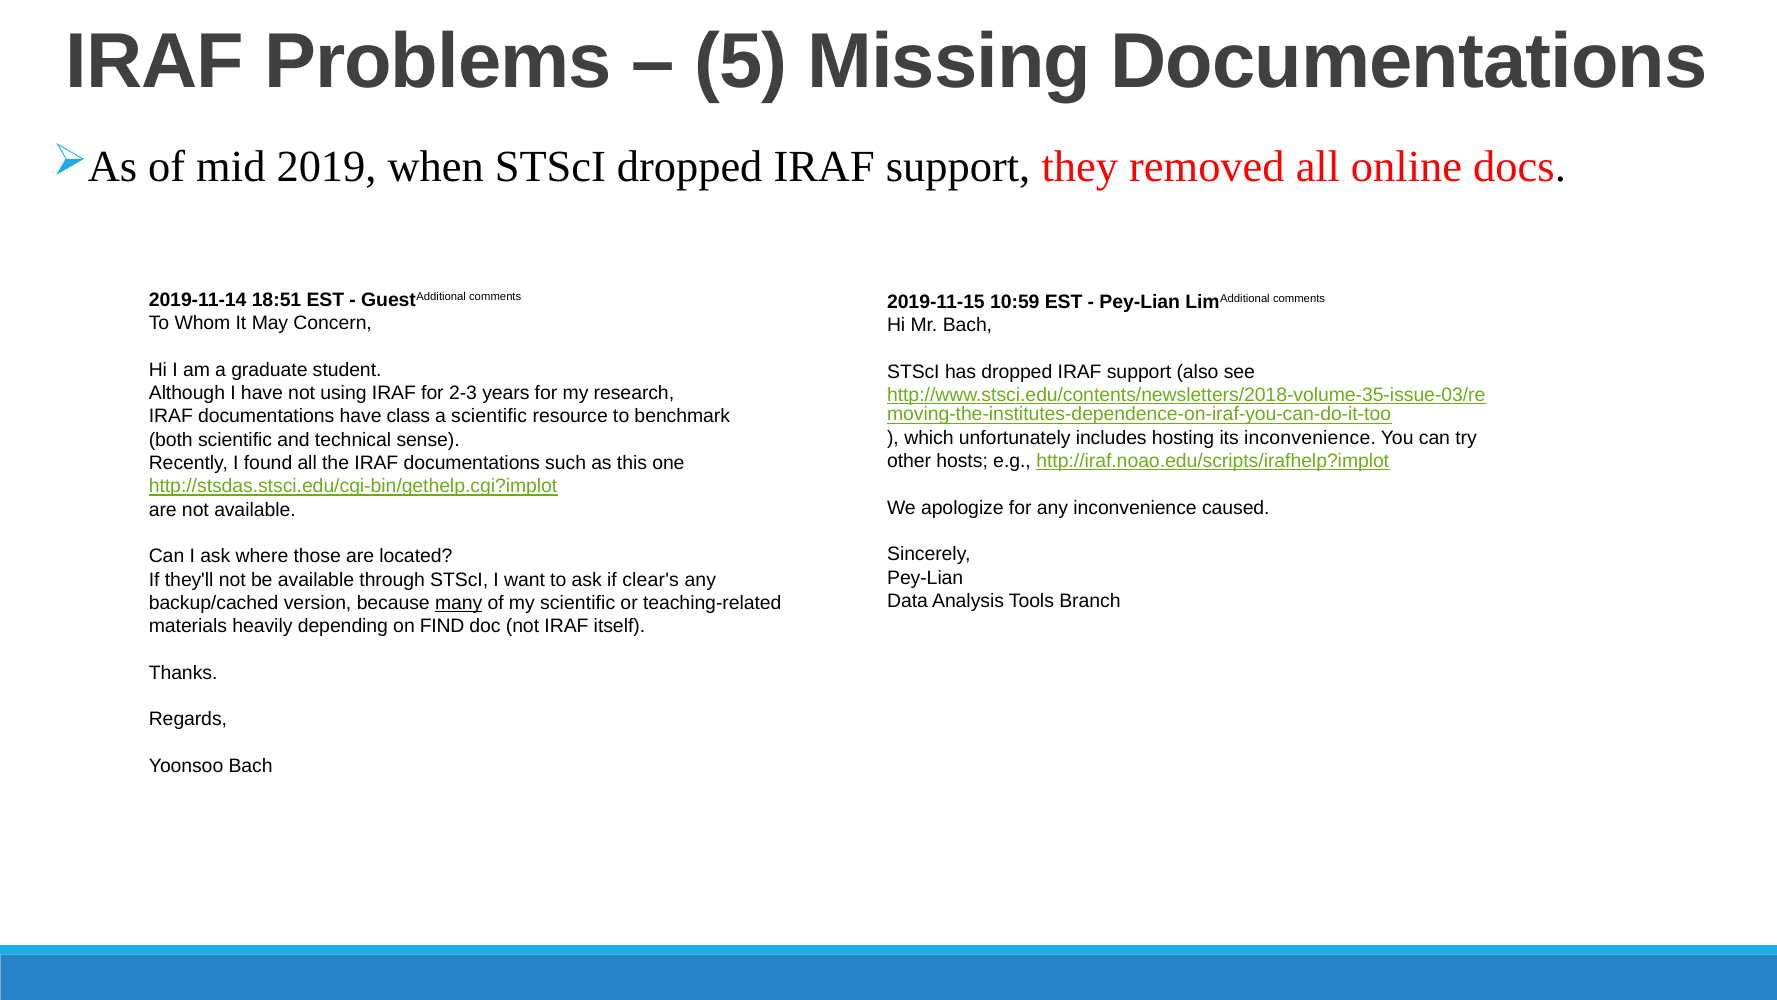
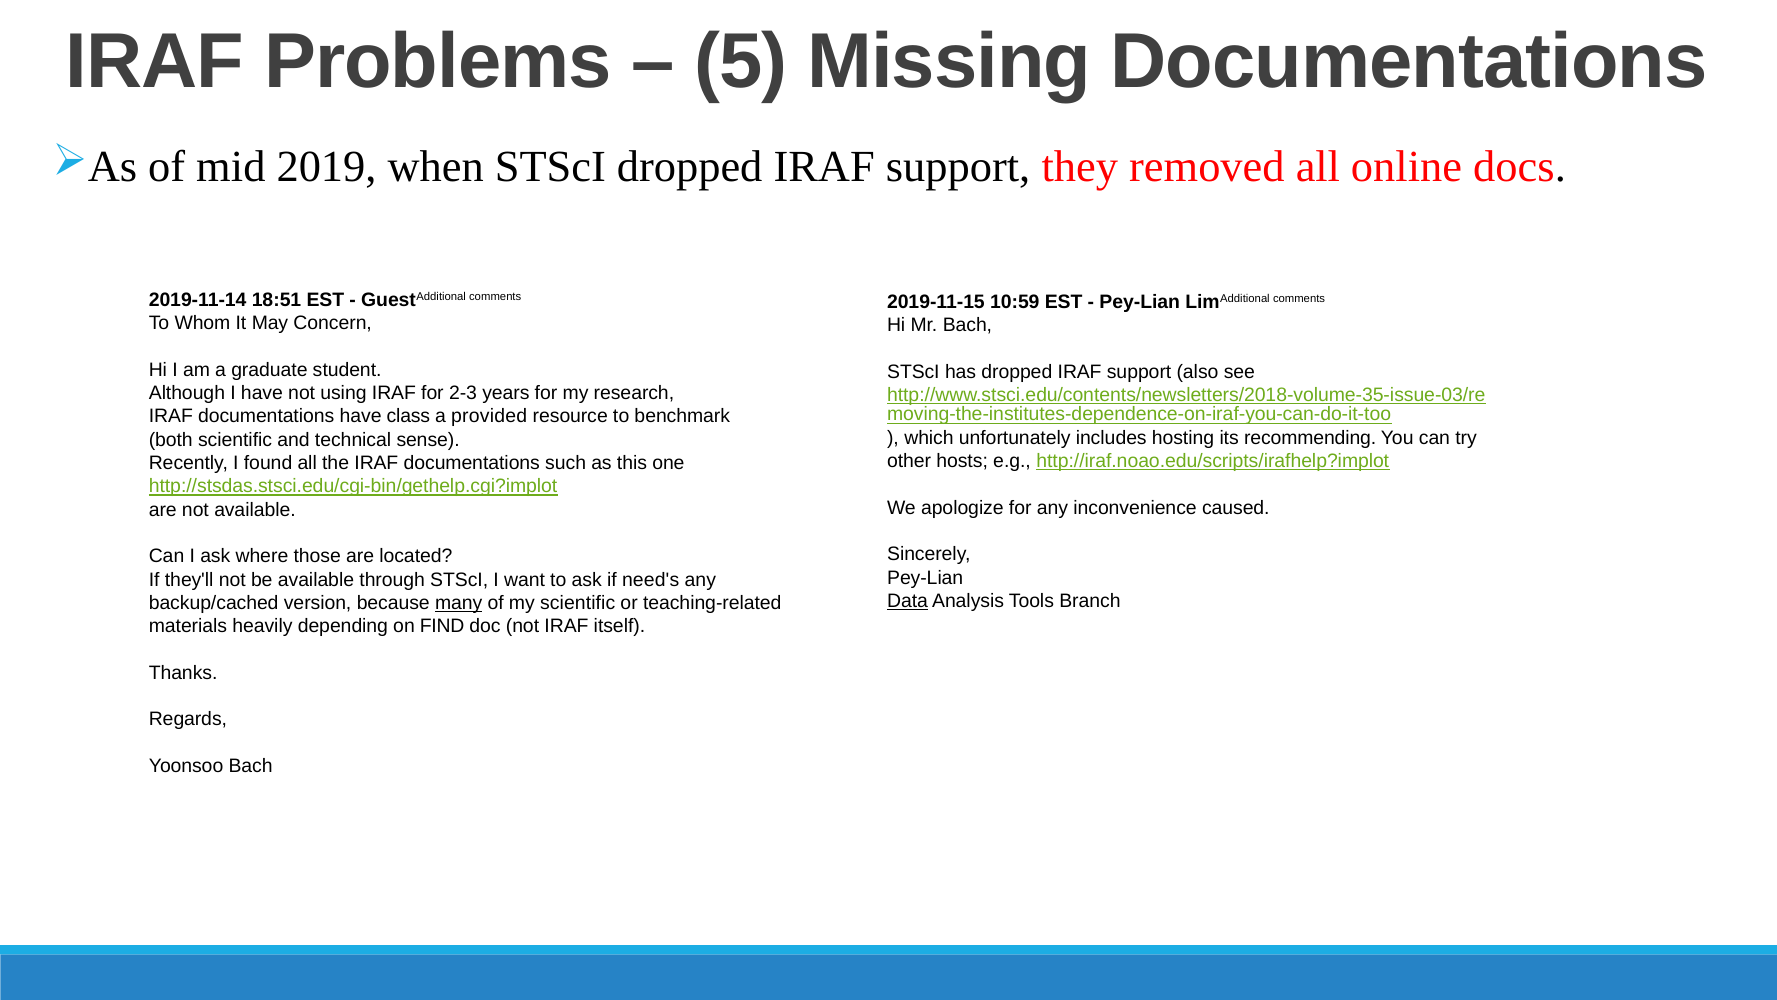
a scientific: scientific -> provided (489, 416)
its inconvenience: inconvenience -> recommending (1310, 438)
clear's: clear's -> need's (651, 579)
Data underline: none -> present (908, 601)
